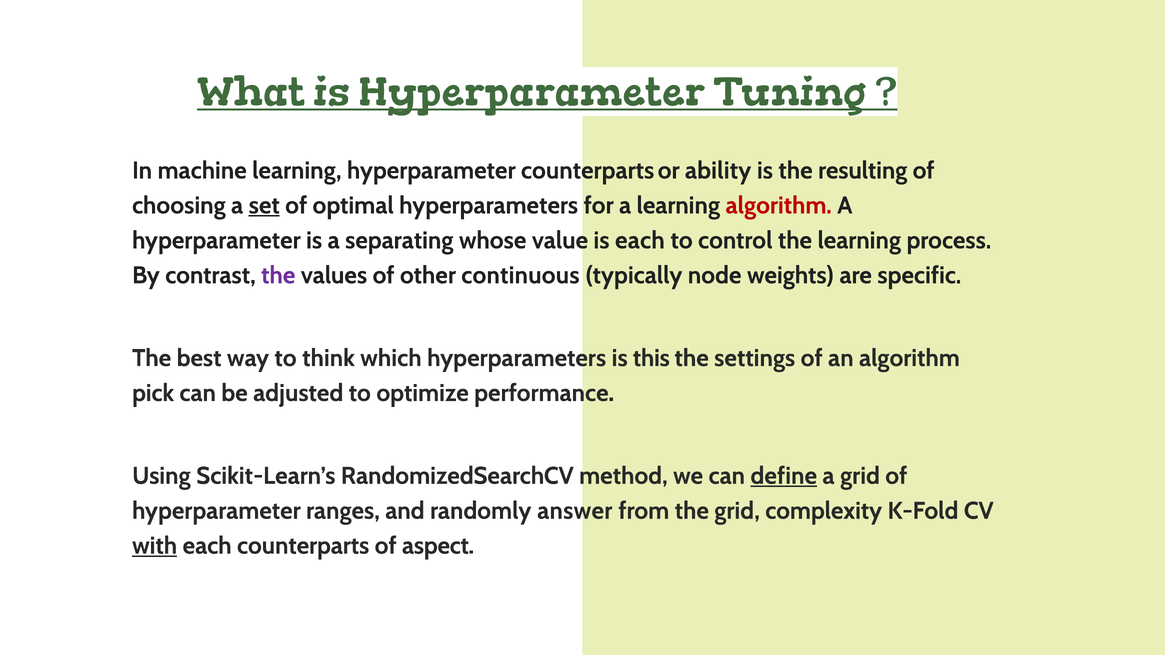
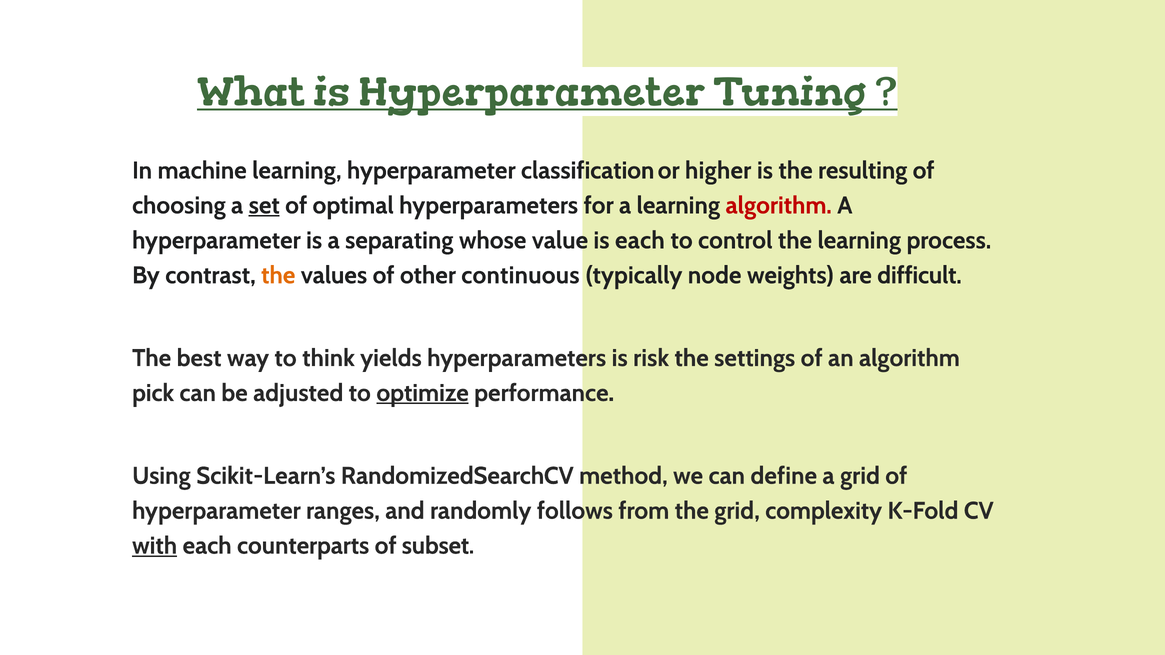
hyperparameter counterparts: counterparts -> classification (588, 171)
ability: ability -> higher (718, 171)
the colour: purple -> orange (278, 275)
specific: specific -> difficult (919, 275)
which: which -> yields (391, 358)
this: this -> risk (651, 358)
optimize underline: none -> present (423, 393)
define underline: present -> none (784, 476)
answer: answer -> follows (575, 511)
aspect: aspect -> subset (438, 546)
